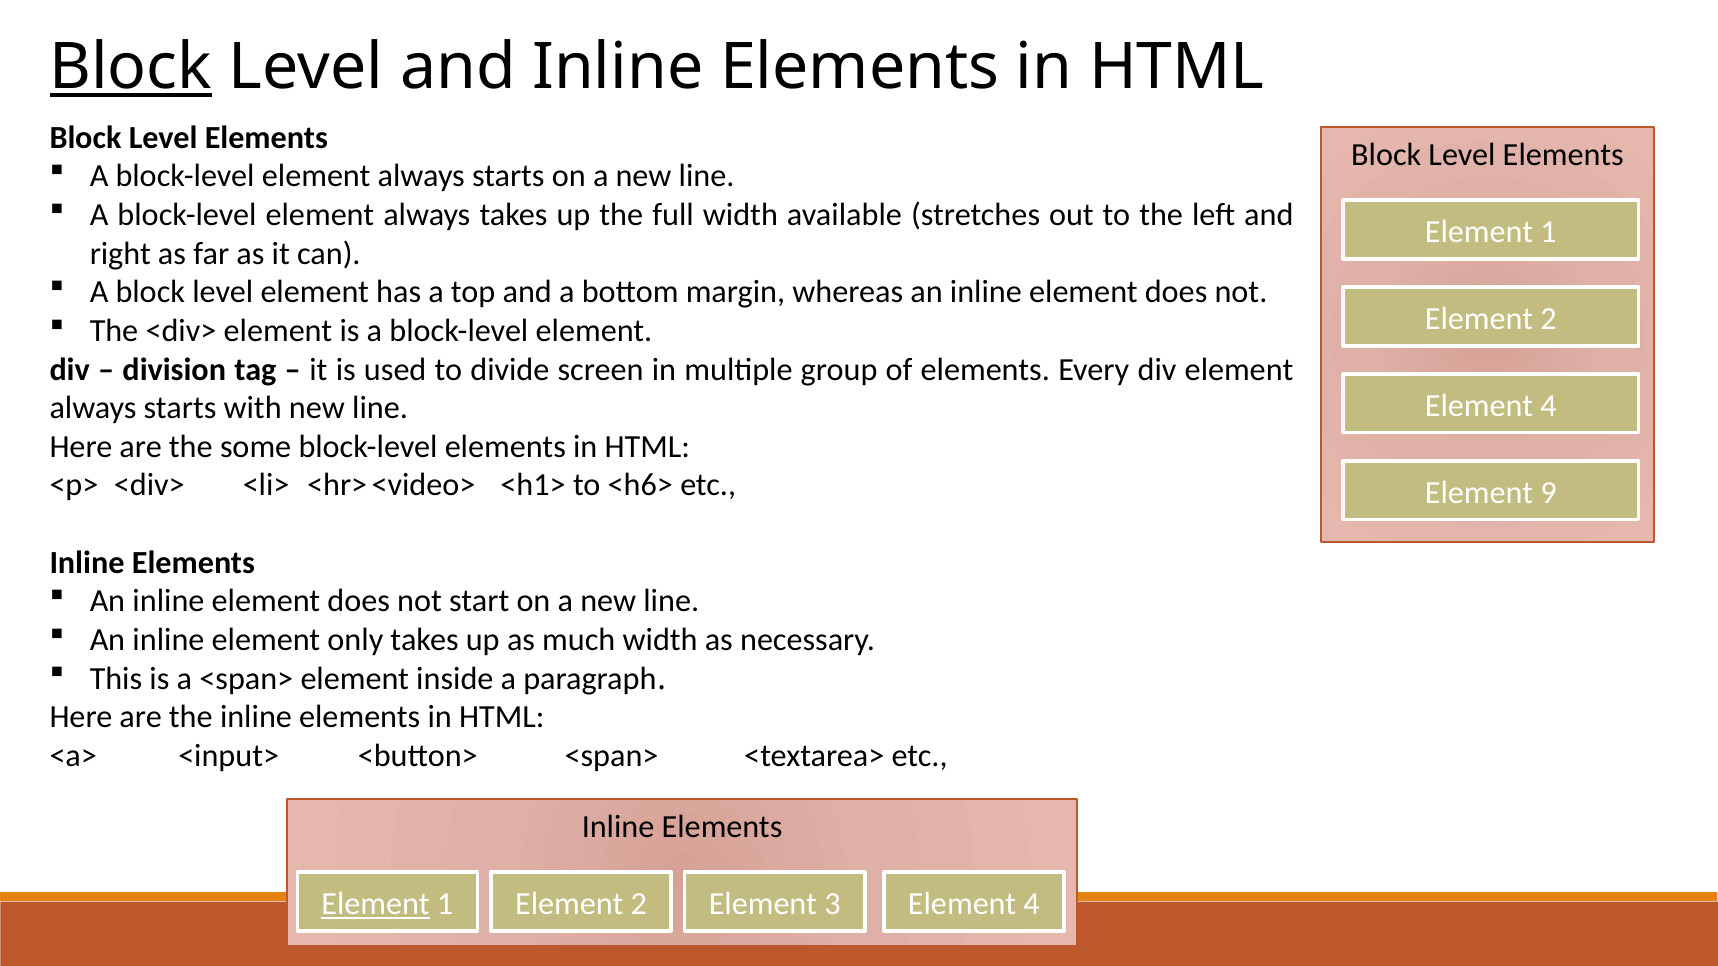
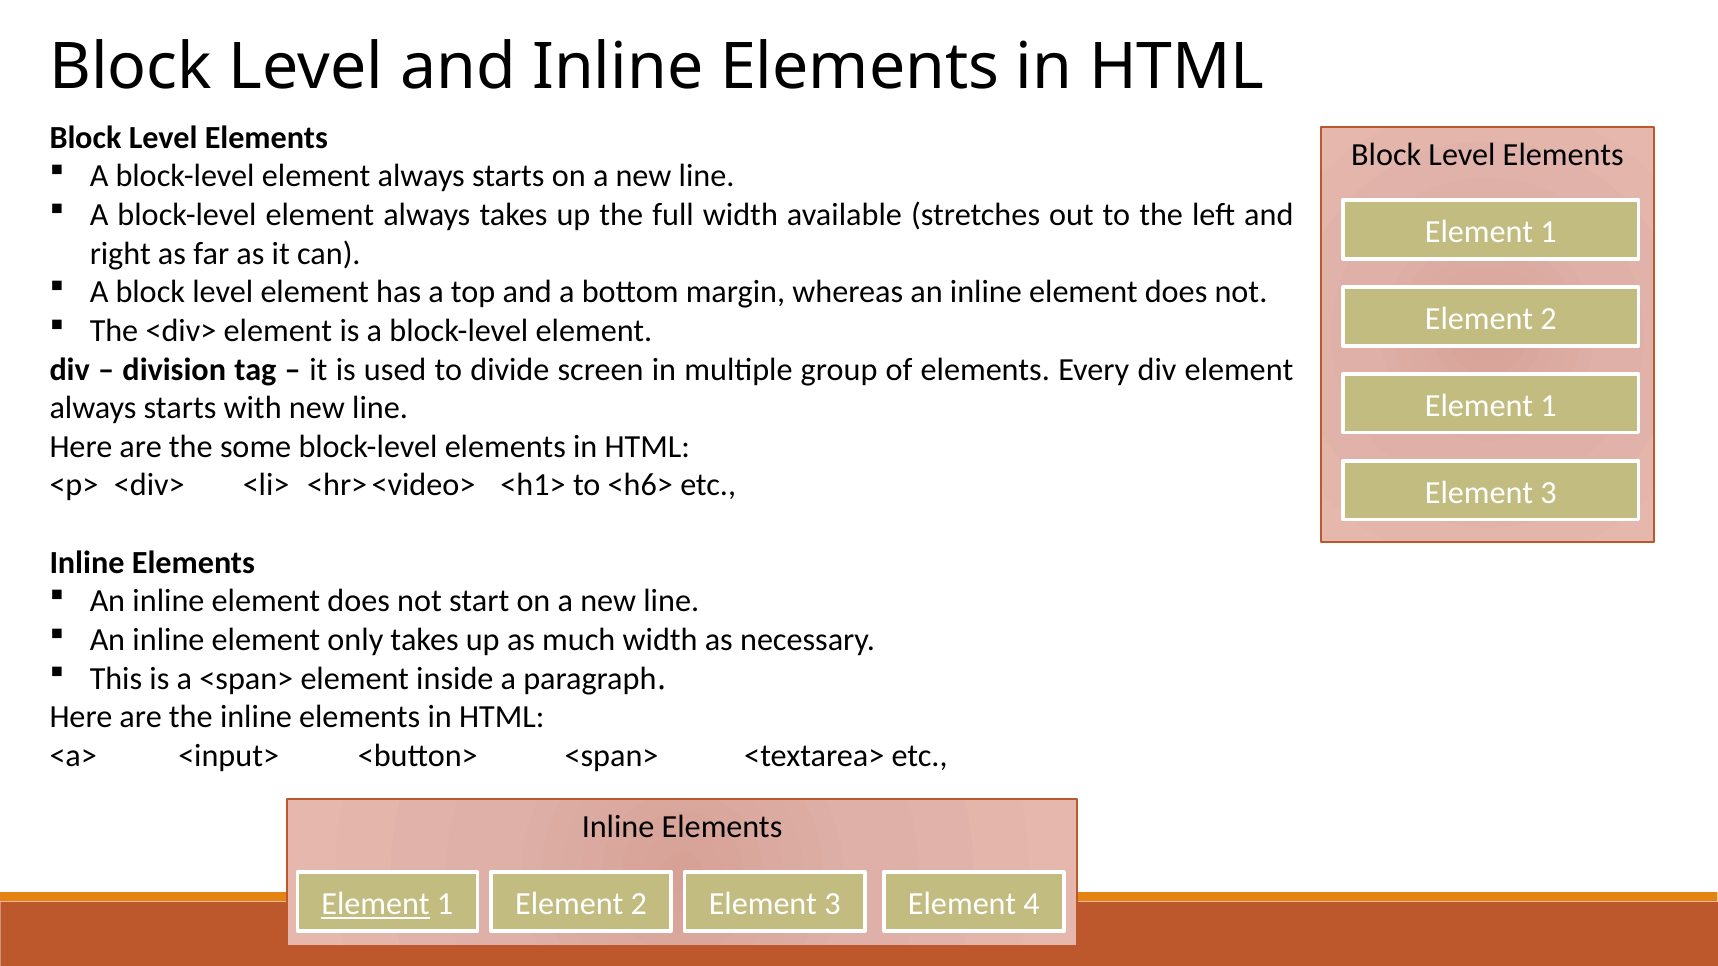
Block underline: present -> none (131, 67)
4: 4 -> 1 (1549, 406)
9: 9 -> 3 (1549, 493)
